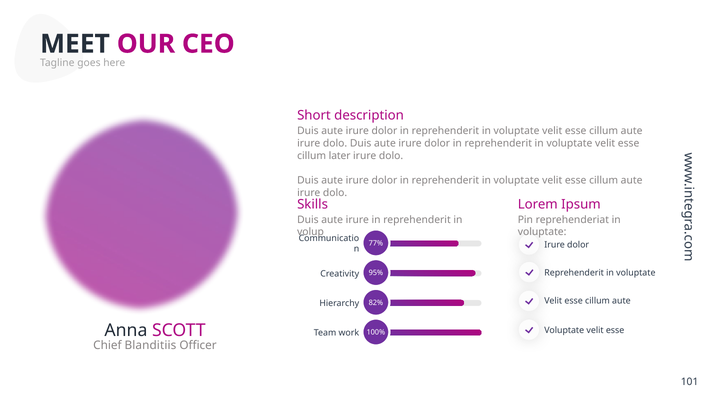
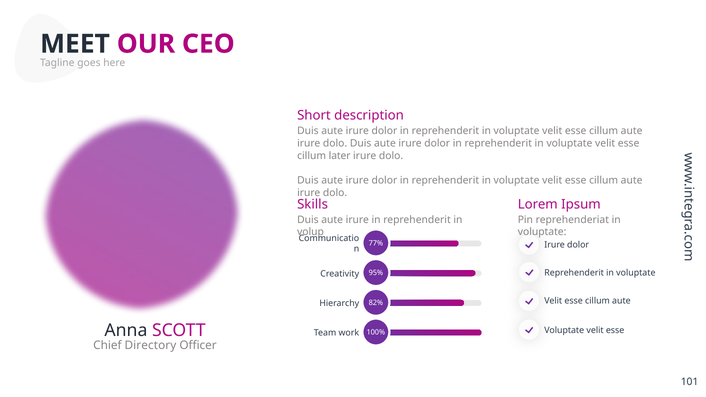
Blanditiis: Blanditiis -> Directory (150, 345)
